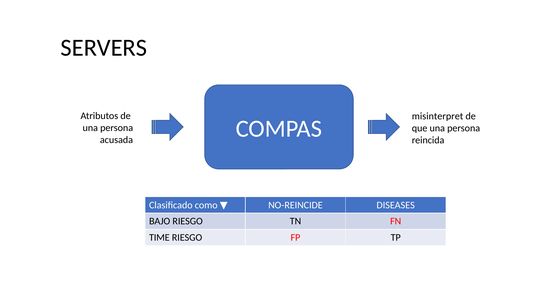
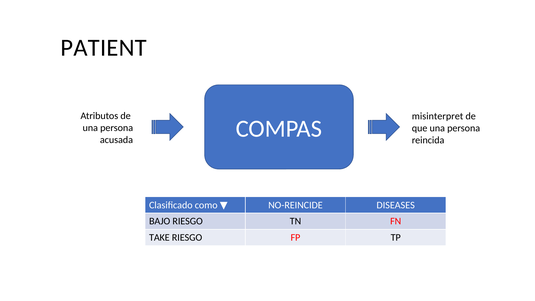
SERVERS: SERVERS -> PATIENT (104, 48)
TIME: TIME -> TAKE (159, 238)
